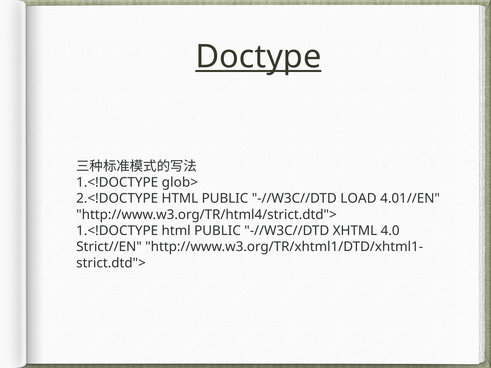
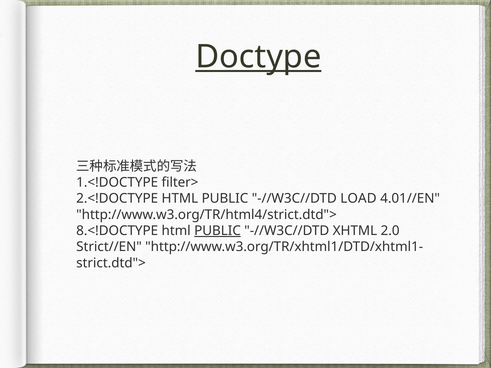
glob>: glob> -> filter> (180, 183)
1.<!DOCTYPE: 1.<!DOCTYPE -> 8.<!DOCTYPE (117, 231)
PUBLIC underline: none -> present (217, 231)
4.0: 4.0 -> 2.0 (390, 231)
